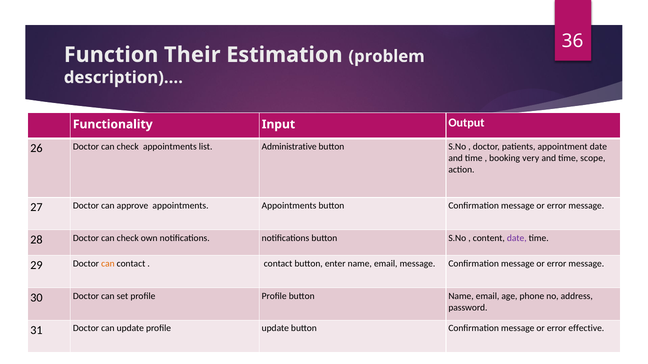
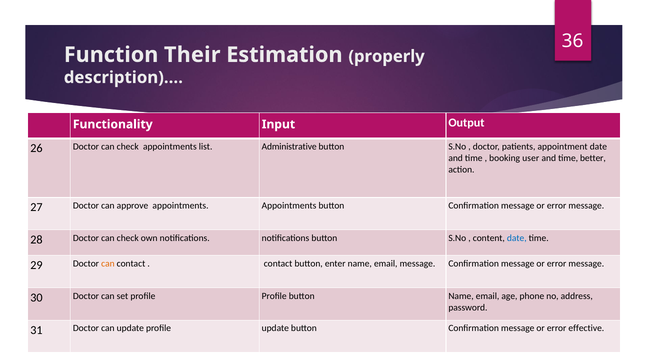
problem: problem -> properly (387, 56)
very: very -> user (531, 158)
scope: scope -> better (593, 158)
date colour: purple -> blue (517, 238)
